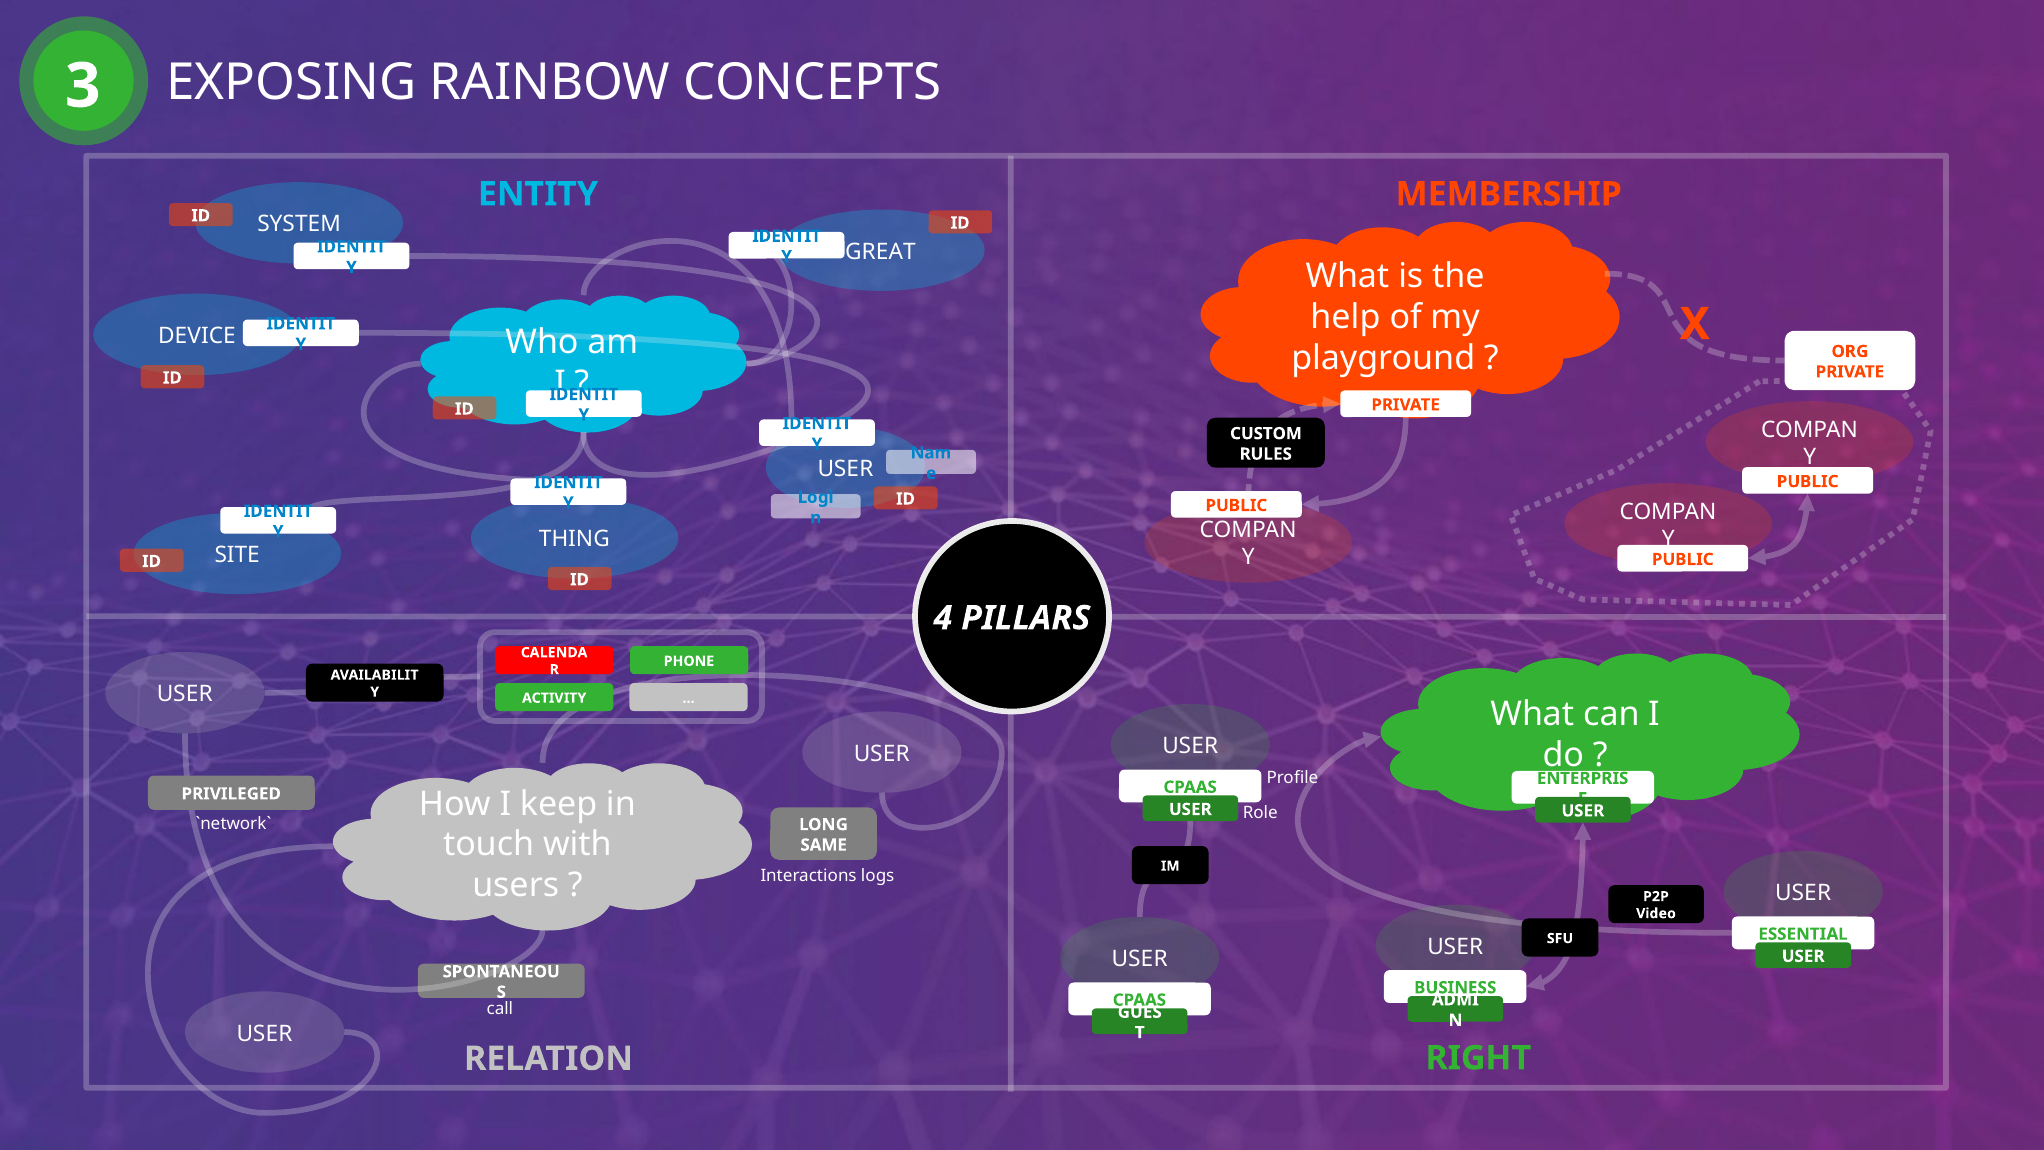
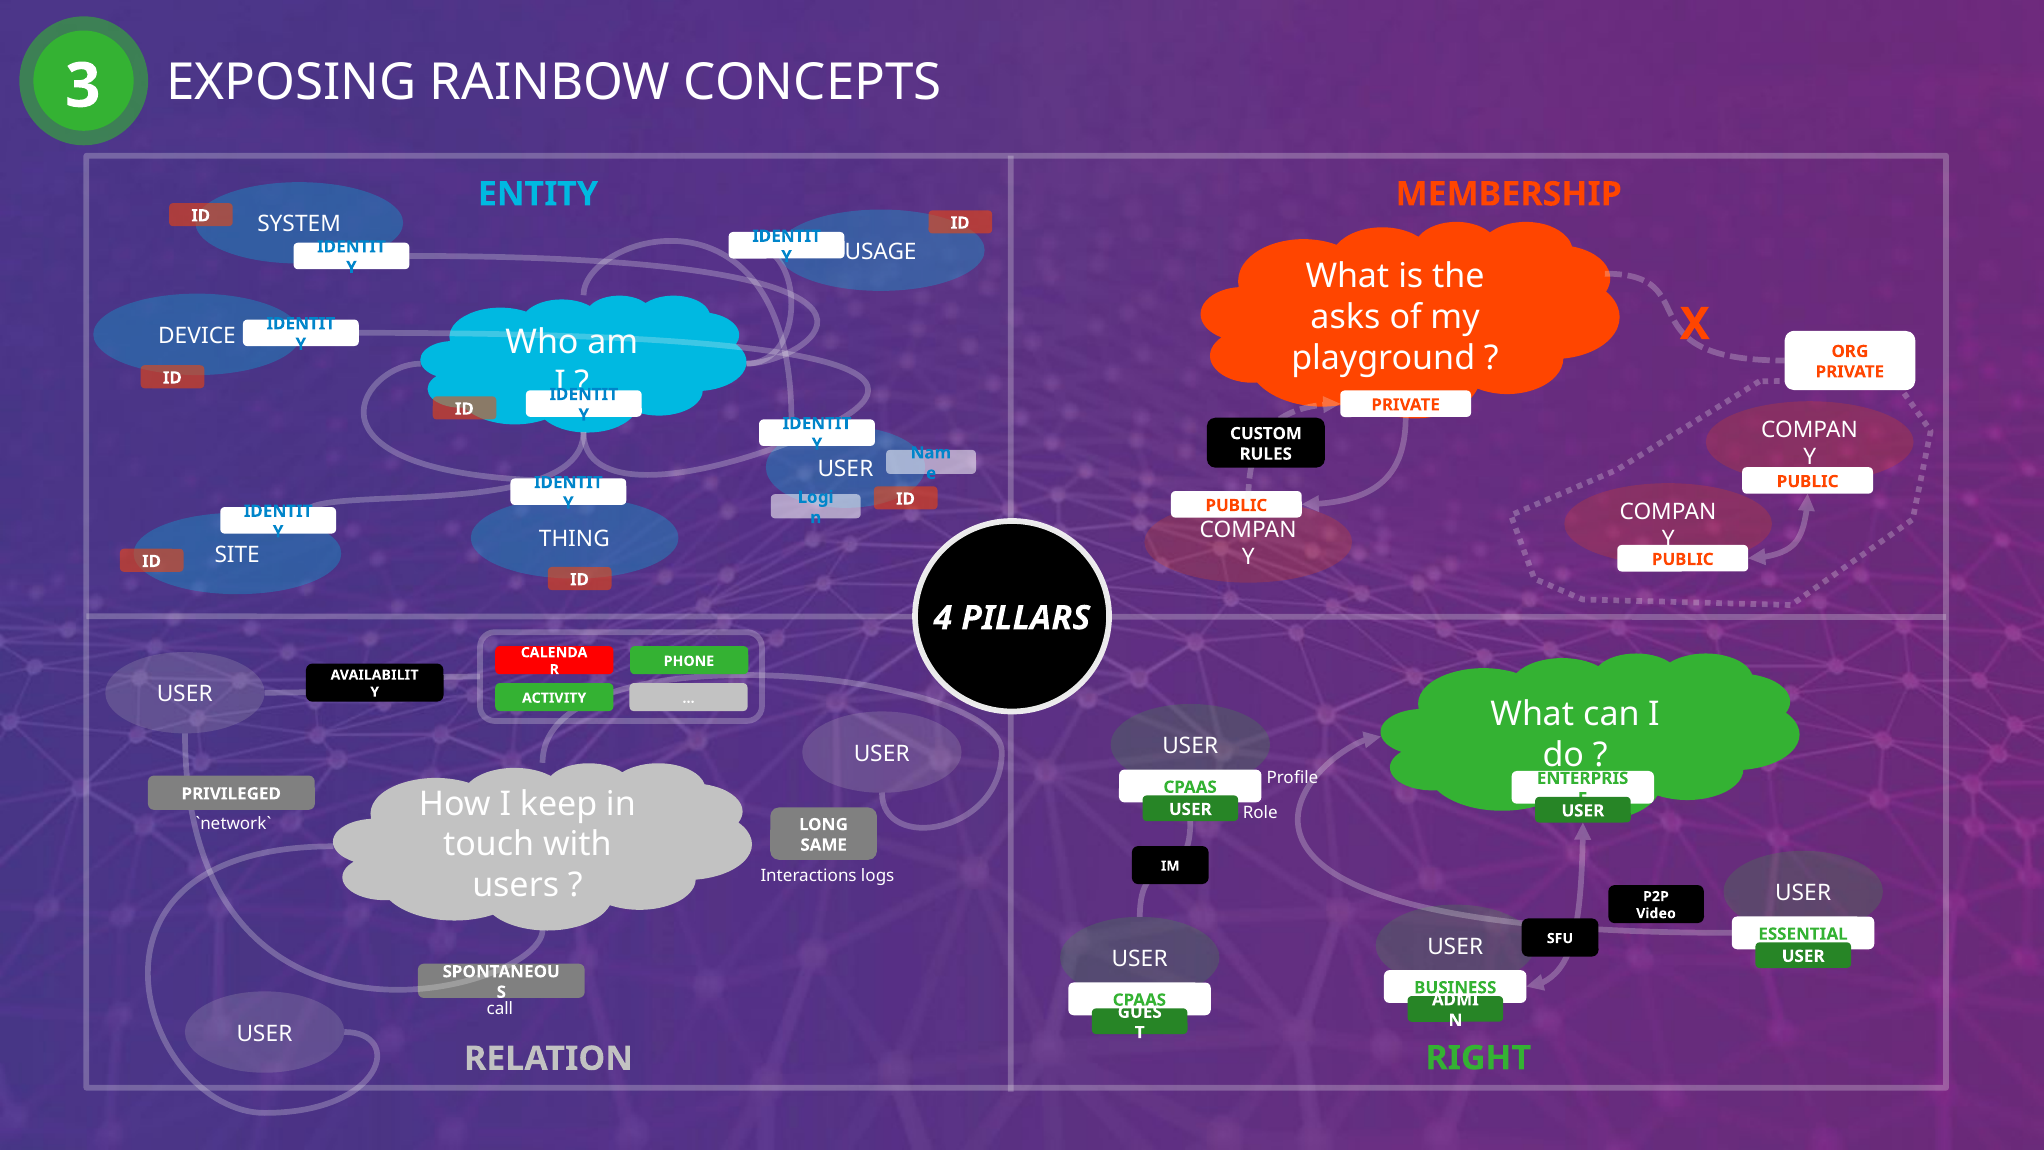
GREAT: GREAT -> USAGE (881, 252)
help: help -> asks (1345, 317)
